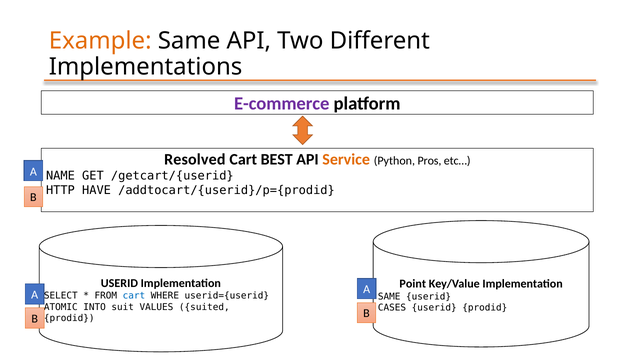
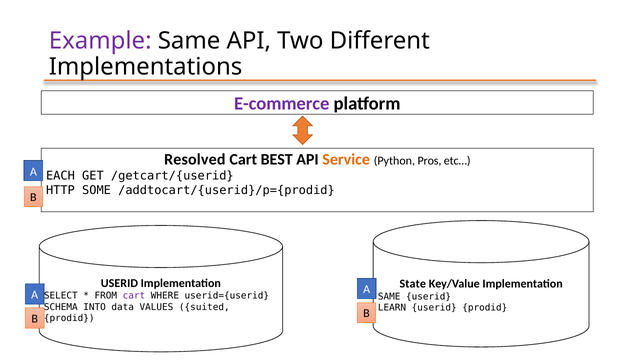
Example colour: orange -> purple (100, 41)
NAME: NAME -> EACH (60, 176)
HAVE: HAVE -> SOME (97, 190)
Point: Point -> State (413, 284)
cart colour: blue -> purple (134, 296)
ATOMIC: ATOMIC -> SCHEMA (61, 307)
suit: suit -> data (123, 307)
CASES: CASES -> LEARN (392, 308)
